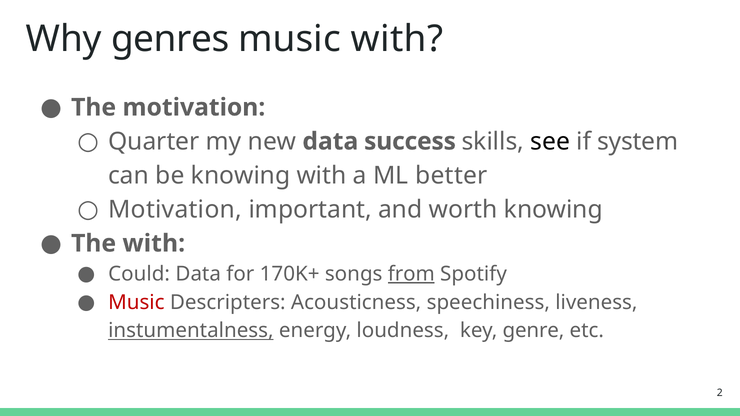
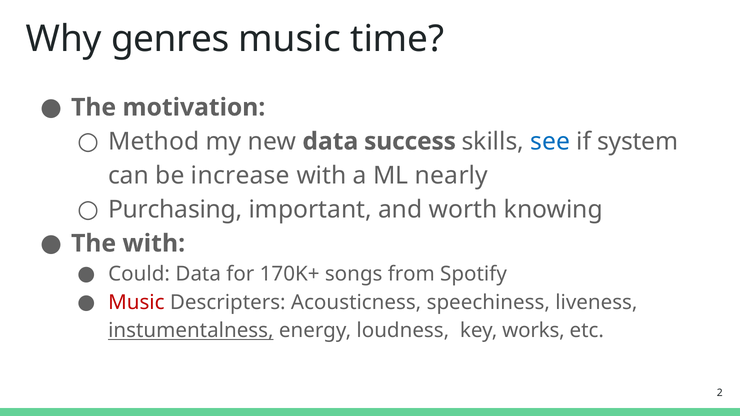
music with: with -> time (397, 39)
Quarter: Quarter -> Method (154, 141)
see colour: black -> blue (550, 141)
be knowing: knowing -> increase (240, 176)
better: better -> nearly (451, 176)
Motivation: Motivation -> Purchasing (175, 210)
from underline: present -> none (411, 274)
genre: genre -> works (533, 331)
